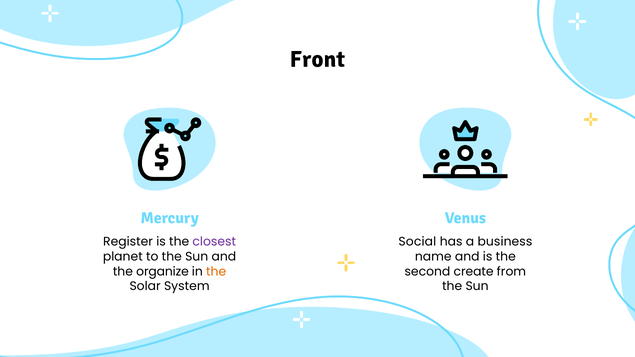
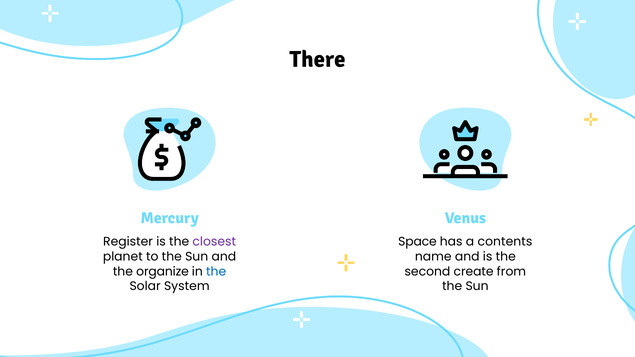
Front: Front -> There (317, 59)
Social: Social -> Space (417, 242)
business: business -> contents (505, 242)
the colour: orange -> blue (216, 272)
